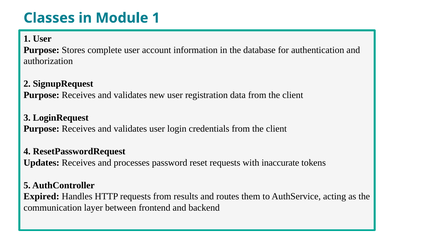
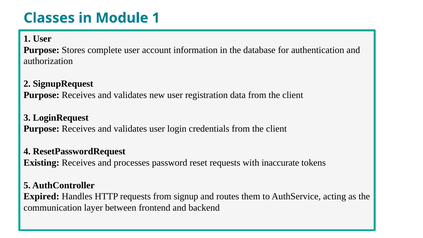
Updates: Updates -> Existing (41, 163)
results: results -> signup (186, 197)
